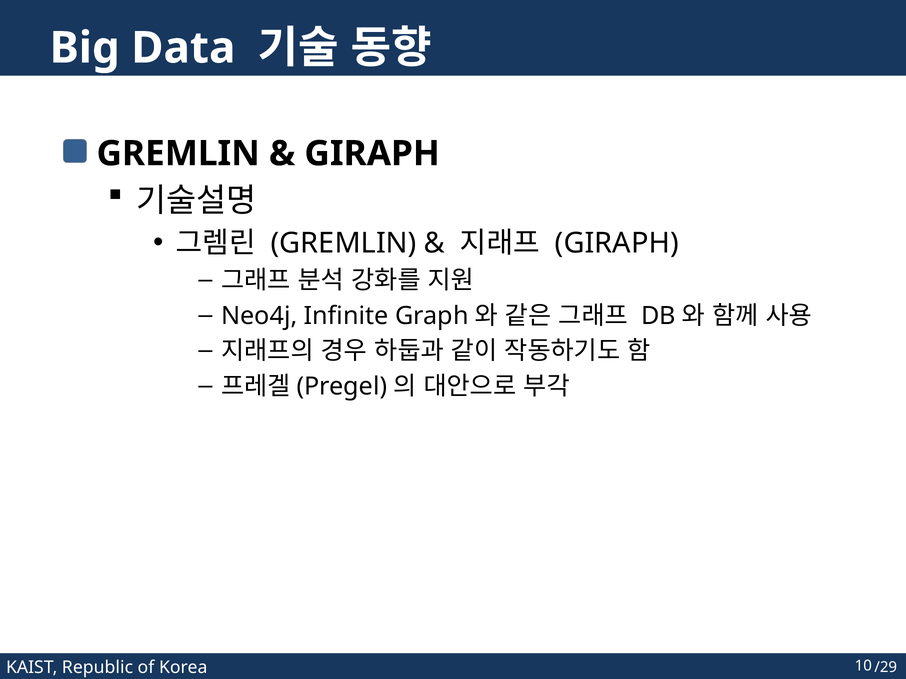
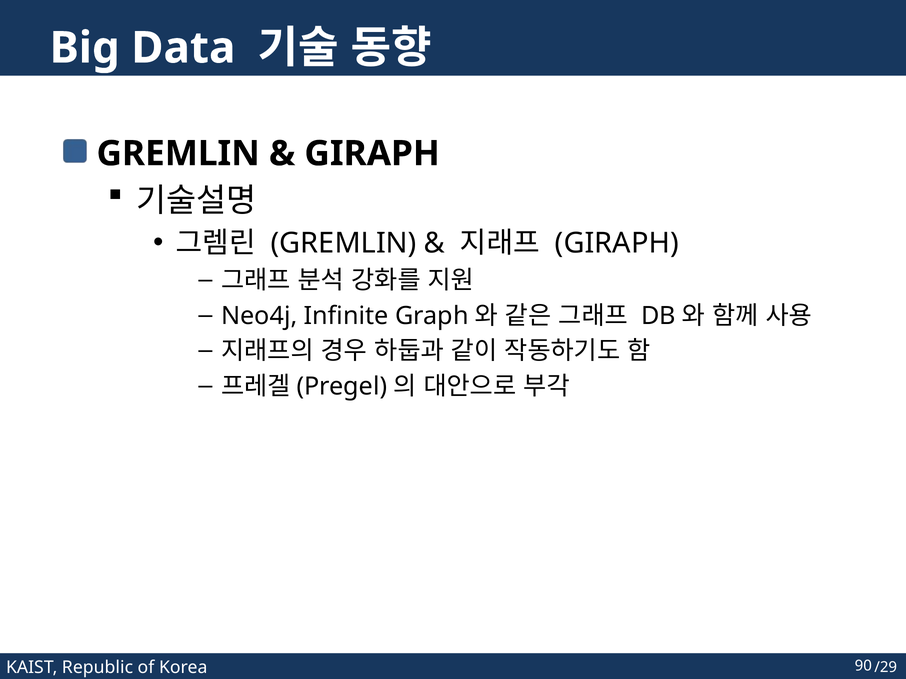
10: 10 -> 90 (863, 666)
